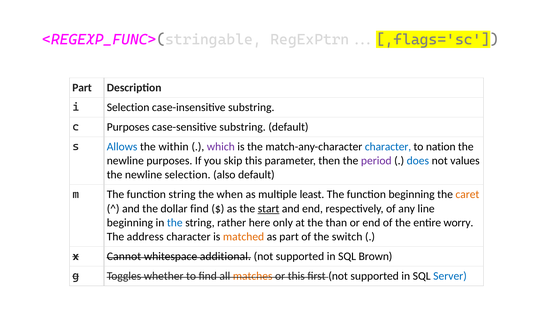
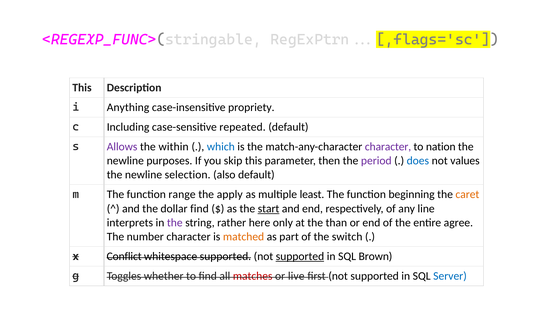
Part: Part -> This (82, 88)
i Selection: Selection -> Anything (128, 107)
case-insensitive substring: substring -> propriety (251, 107)
c Purposes: Purposes -> Including (128, 127)
case-sensitive substring: substring -> repeated (243, 127)
Allows colour: blue -> purple (122, 147)
which colour: purple -> blue (221, 147)
character colour: blue -> purple (388, 147)
function string: string -> range (182, 195)
when: when -> apply (230, 195)
beginning: beginning -> interprets (130, 223)
the colour: blue -> purple (175, 223)
worry: worry -> agree (458, 223)
address: address -> number (145, 237)
Cannot: Cannot -> Conflict (124, 256)
whitespace additional: additional -> supported (225, 256)
supported underline: none -> present (300, 256)
matches colour: orange -> red (253, 276)
or this: this -> live (296, 276)
